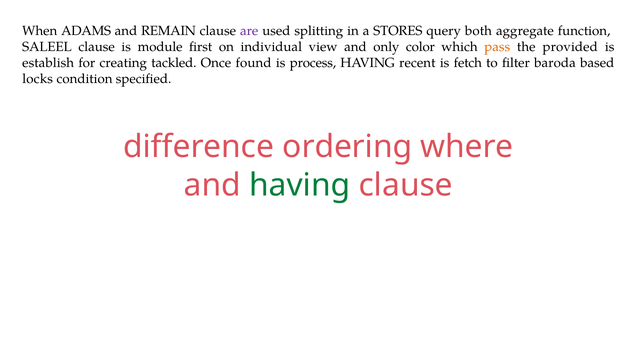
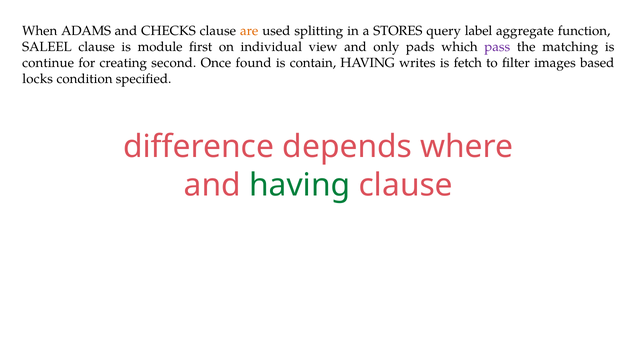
REMAIN: REMAIN -> CHECKS (168, 31)
are colour: purple -> orange (249, 31)
both: both -> label (479, 31)
color: color -> pads (420, 47)
pass colour: orange -> purple (497, 47)
provided: provided -> matching (570, 47)
establish: establish -> continue (48, 63)
tackled: tackled -> second (174, 63)
process: process -> contain (313, 63)
recent: recent -> writes (417, 63)
baroda: baroda -> images (555, 63)
ordering: ordering -> depends (347, 147)
